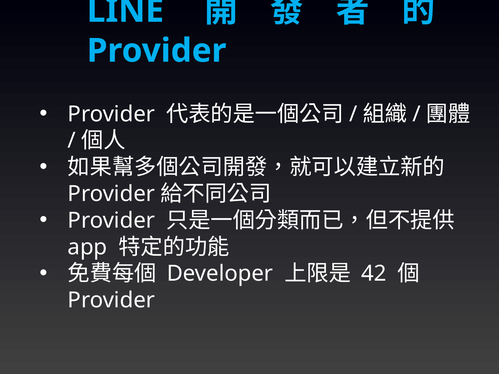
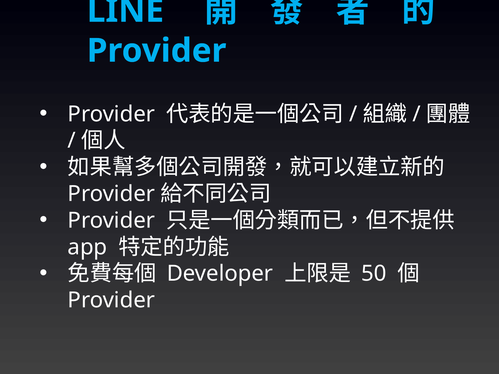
42: 42 -> 50 (374, 274)
